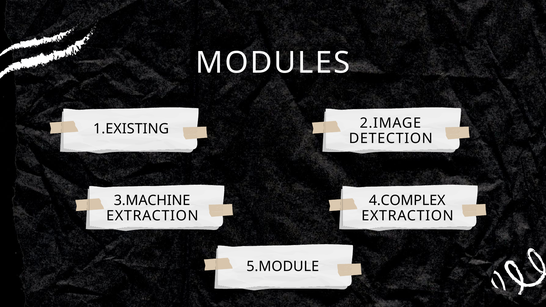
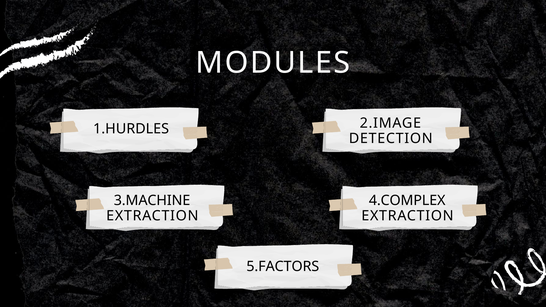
1.EXISTING: 1.EXISTING -> 1.HURDLES (131, 129)
5.MODULE: 5.MODULE -> 5.FACTORS (283, 267)
